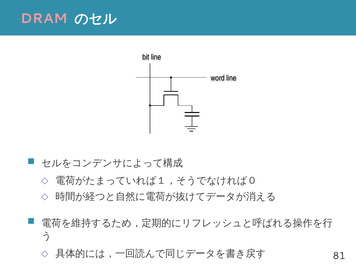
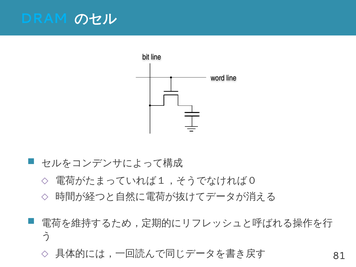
DRAM colour: pink -> light blue (44, 19)
